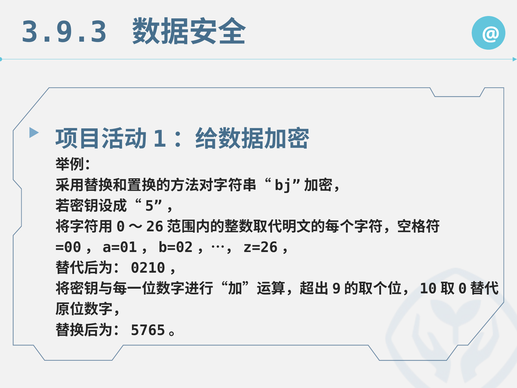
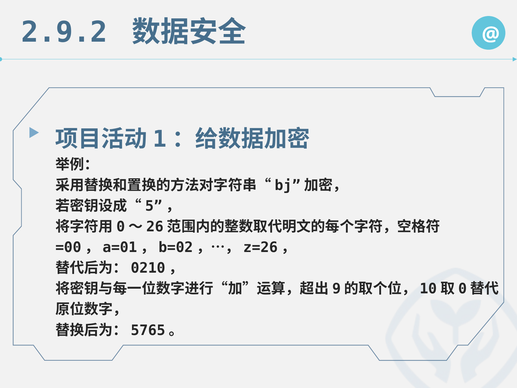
3.9.3: 3.9.3 -> 2.9.2 (64, 32)
